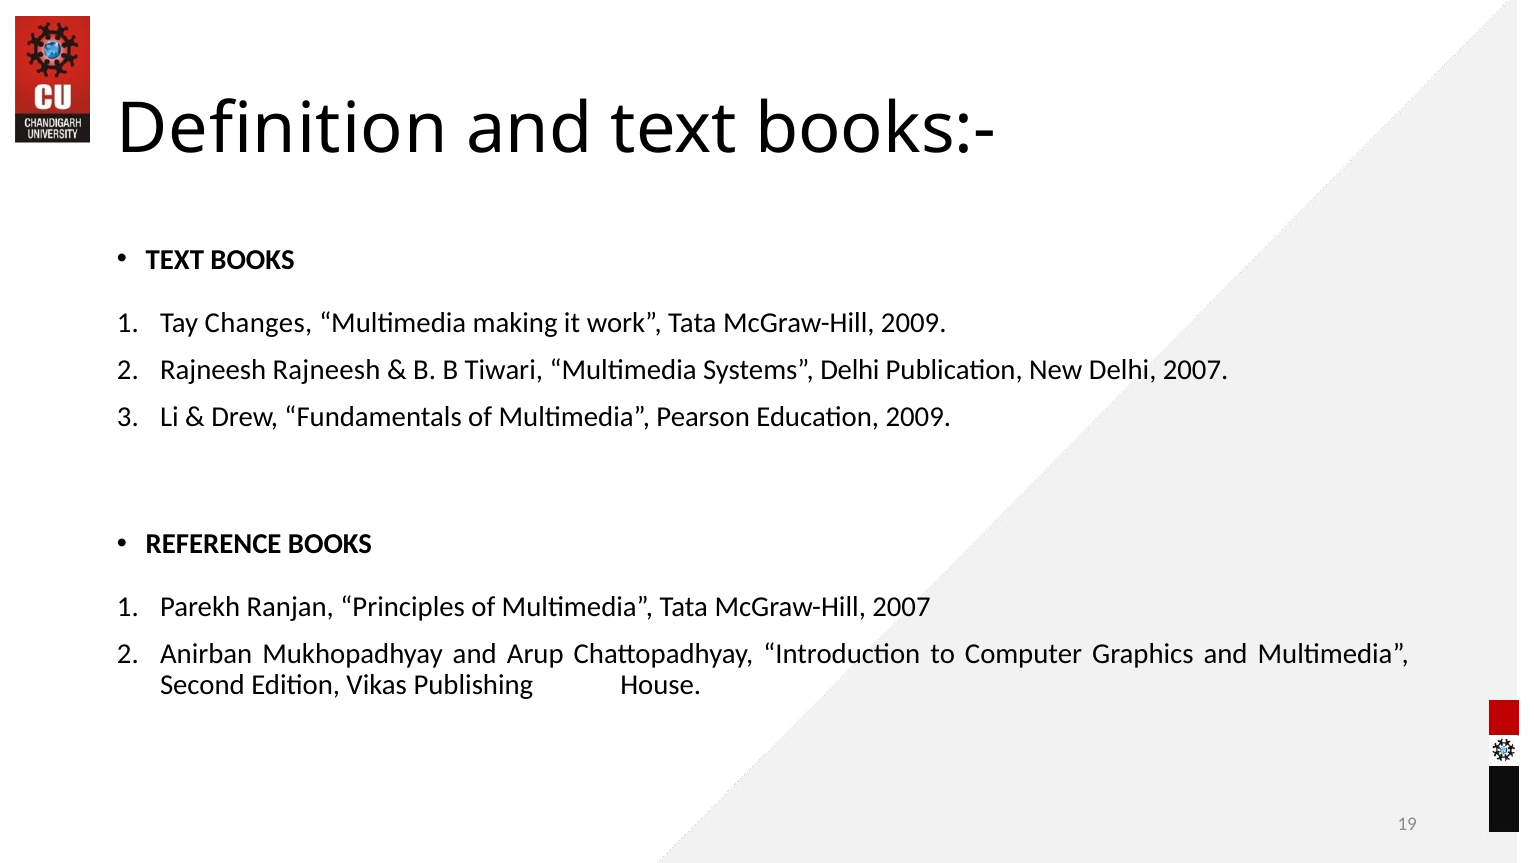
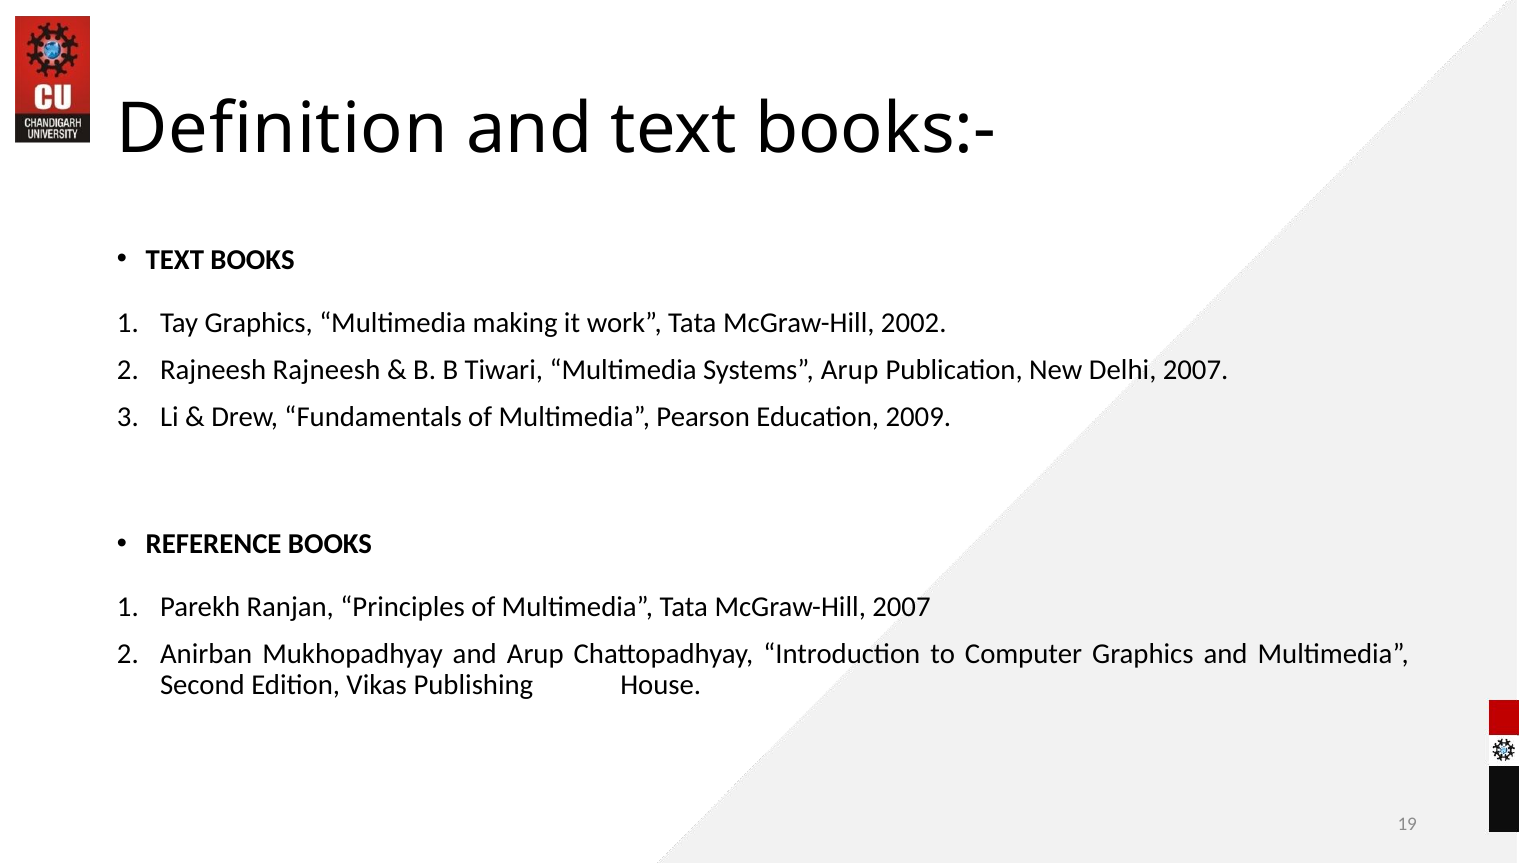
Tay Changes: Changes -> Graphics (259, 322)
McGraw-Hill 2009: 2009 -> 2002 (914, 322)
Systems Delhi: Delhi -> Arup (850, 370)
